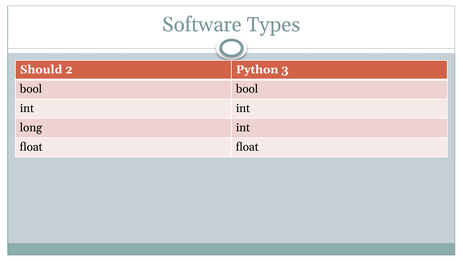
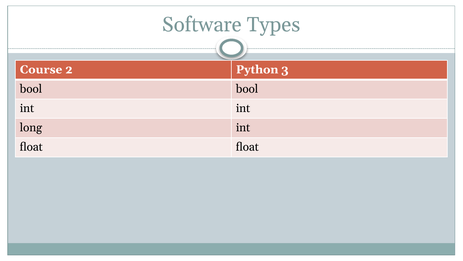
Should: Should -> Course (41, 69)
